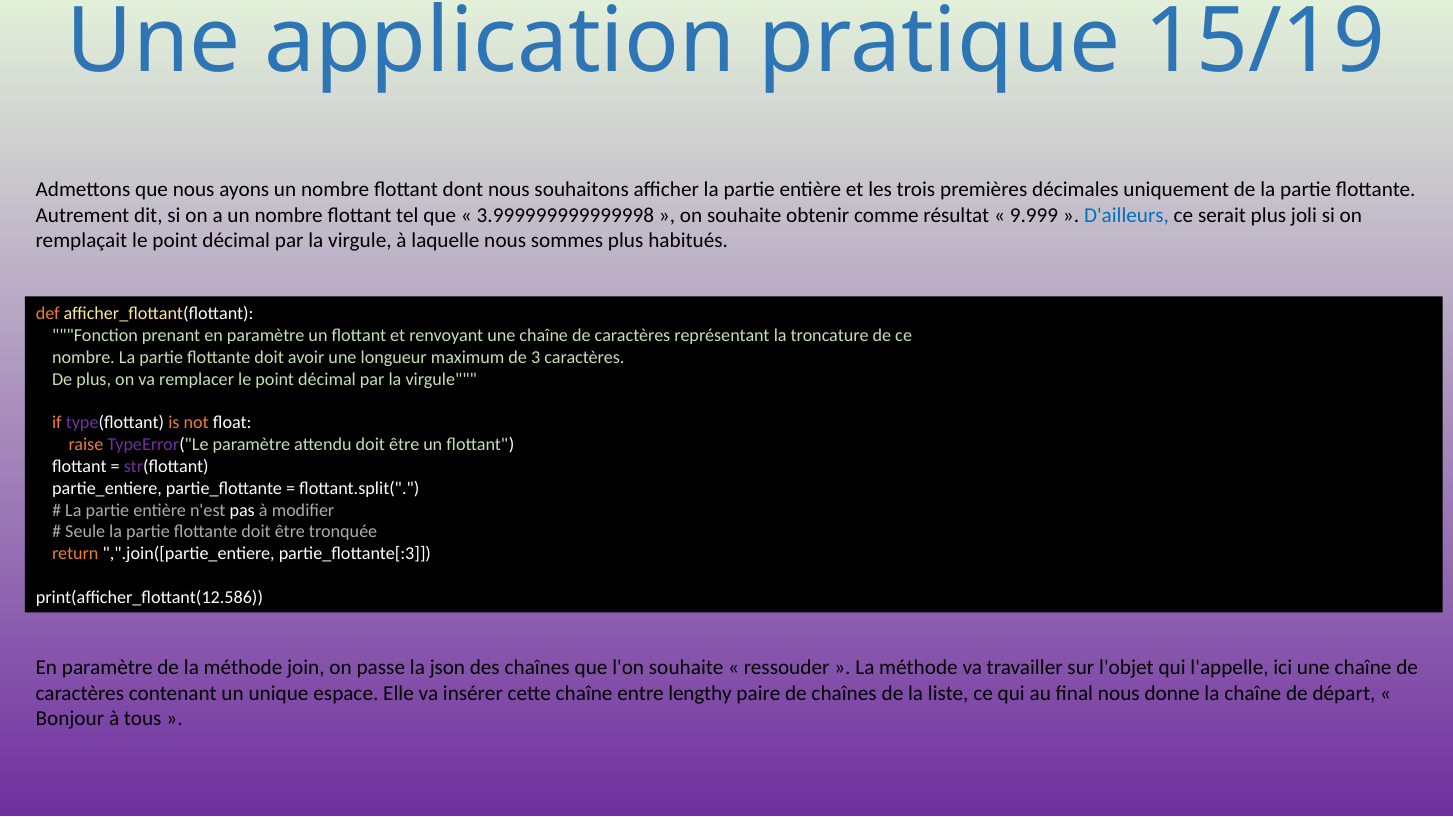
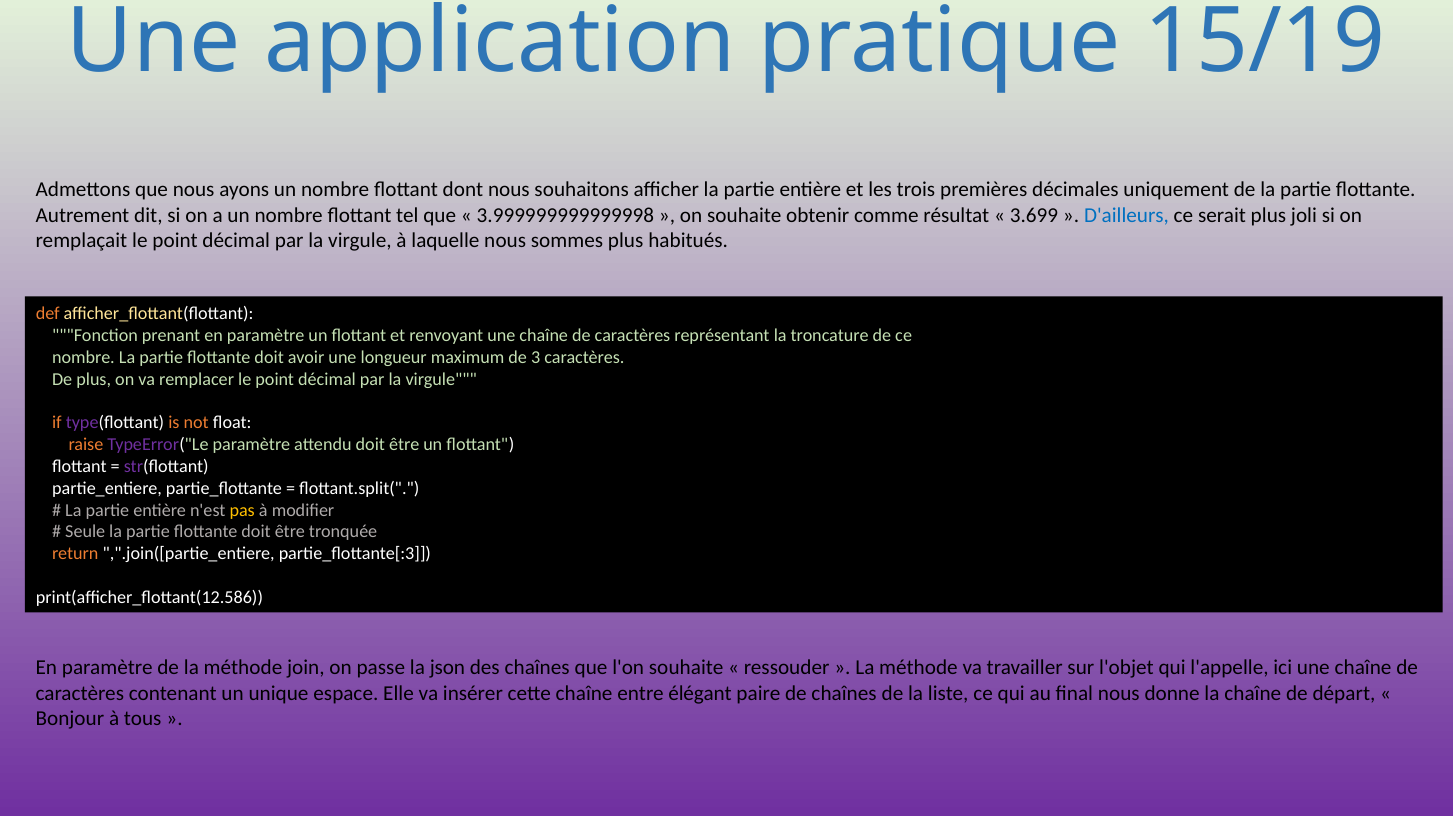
9.999: 9.999 -> 3.699 (1034, 215)
pas colour: white -> yellow (242, 510)
lengthy: lengthy -> élégant (700, 693)
